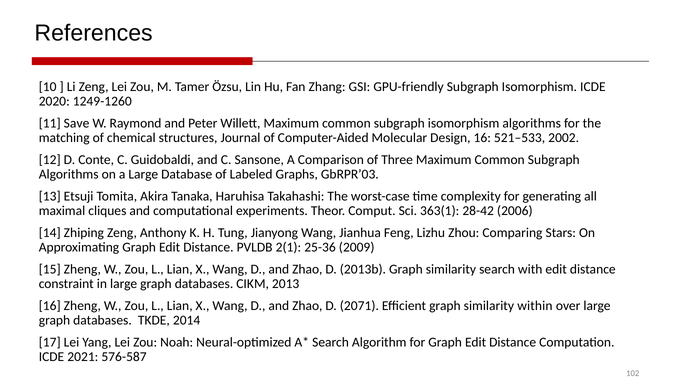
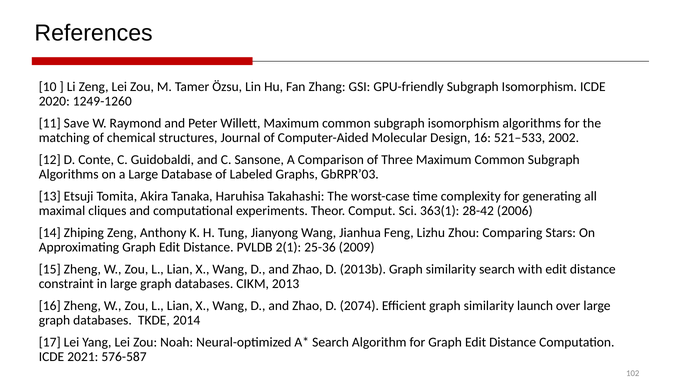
2071: 2071 -> 2074 (359, 305)
within: within -> launch (535, 305)
